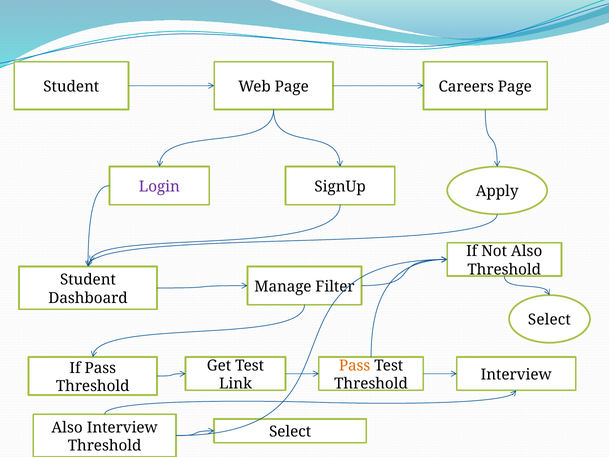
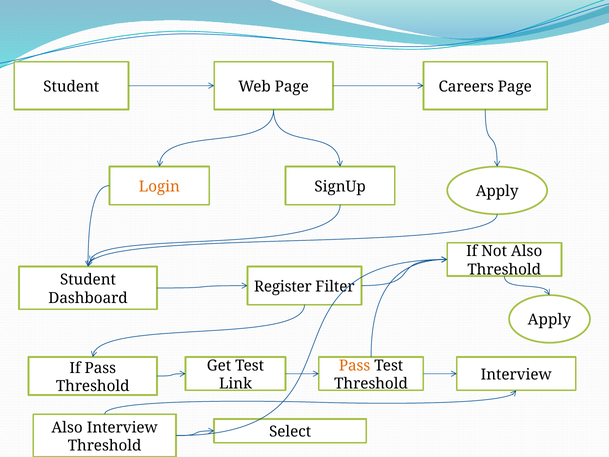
Login colour: purple -> orange (159, 187)
Manage: Manage -> Register (283, 287)
Select: Select -> Apply (549, 320)
